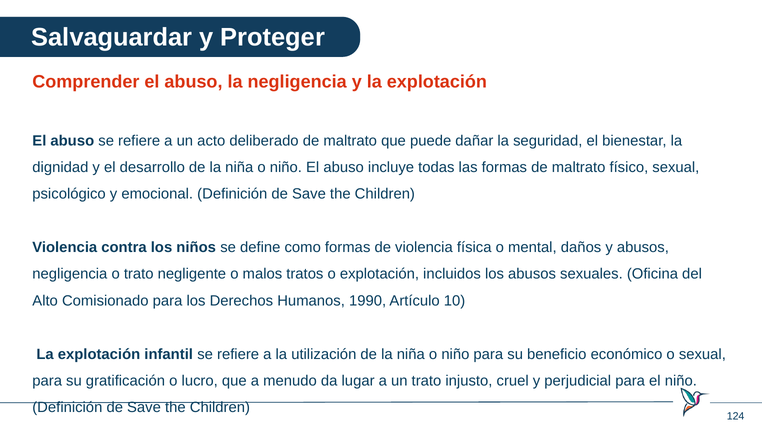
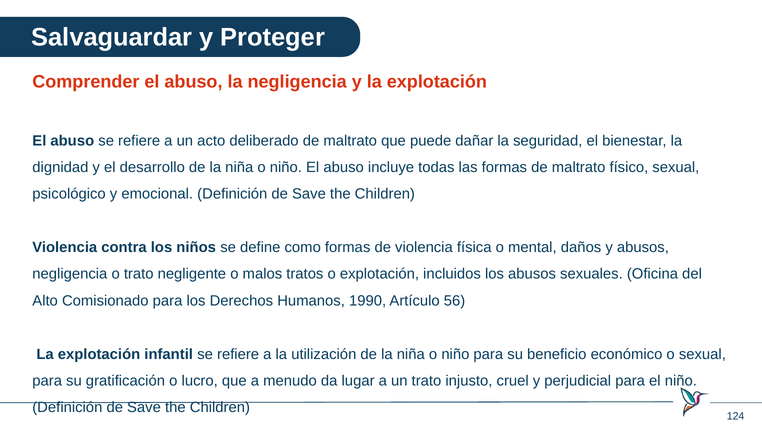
10: 10 -> 56 (455, 301)
